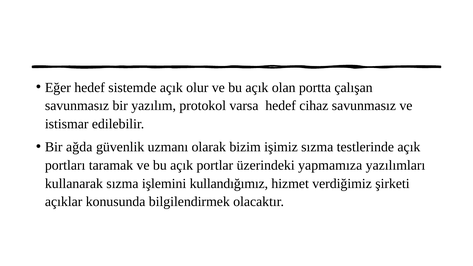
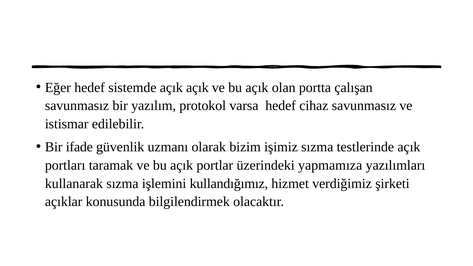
açık olur: olur -> açık (197, 88)
ağda: ağda -> ifade (79, 147)
